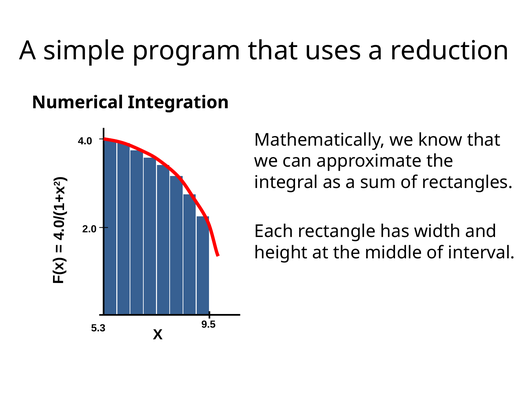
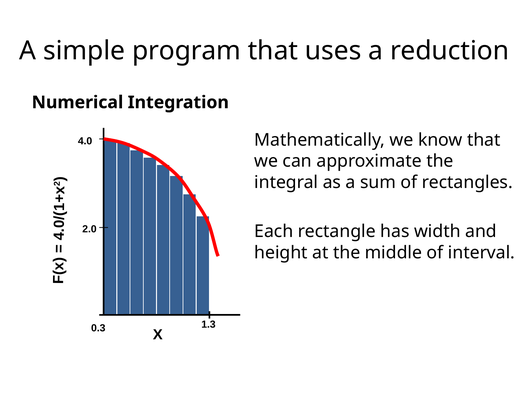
9.5: 9.5 -> 1.3 (208, 325)
5.3: 5.3 -> 0.3 (98, 329)
